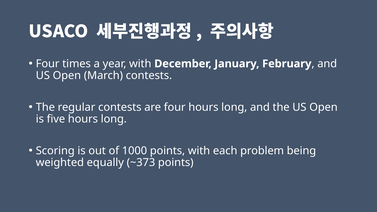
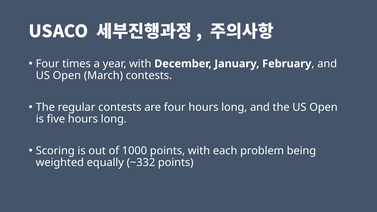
~373: ~373 -> ~332 (141, 163)
